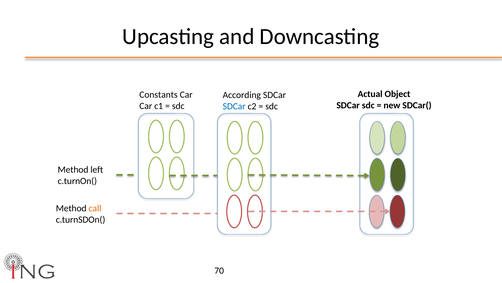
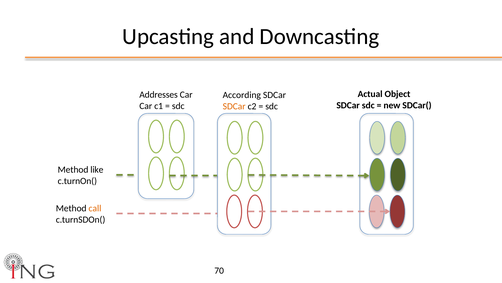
Constants: Constants -> Addresses (159, 95)
SDCar colour: blue -> orange (234, 106)
left: left -> like (97, 169)
